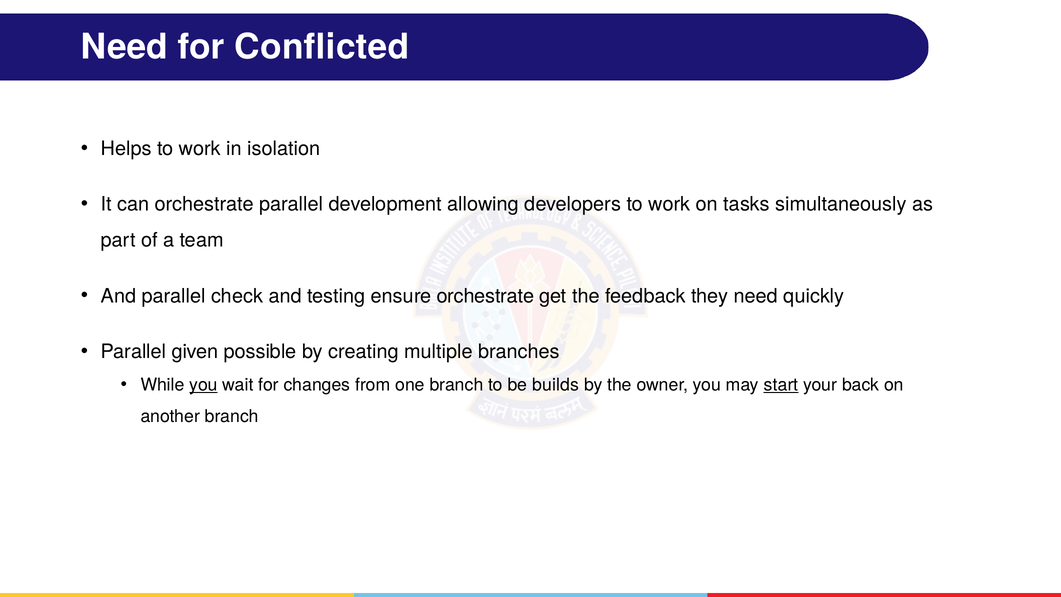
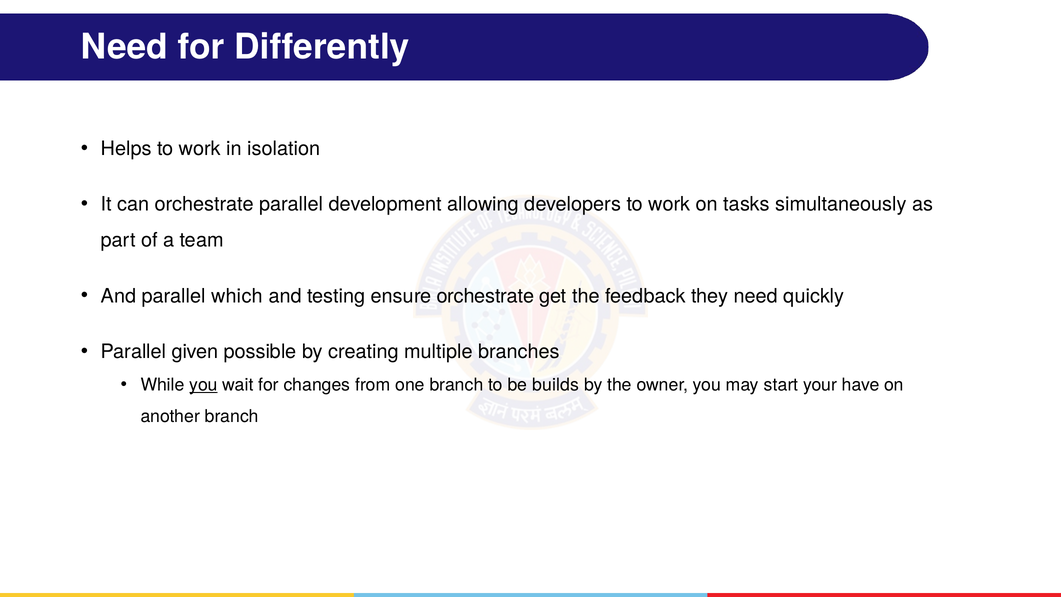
Conflicted: Conflicted -> Differently (322, 47)
check: check -> which (237, 296)
start underline: present -> none (781, 385)
back: back -> have (861, 385)
